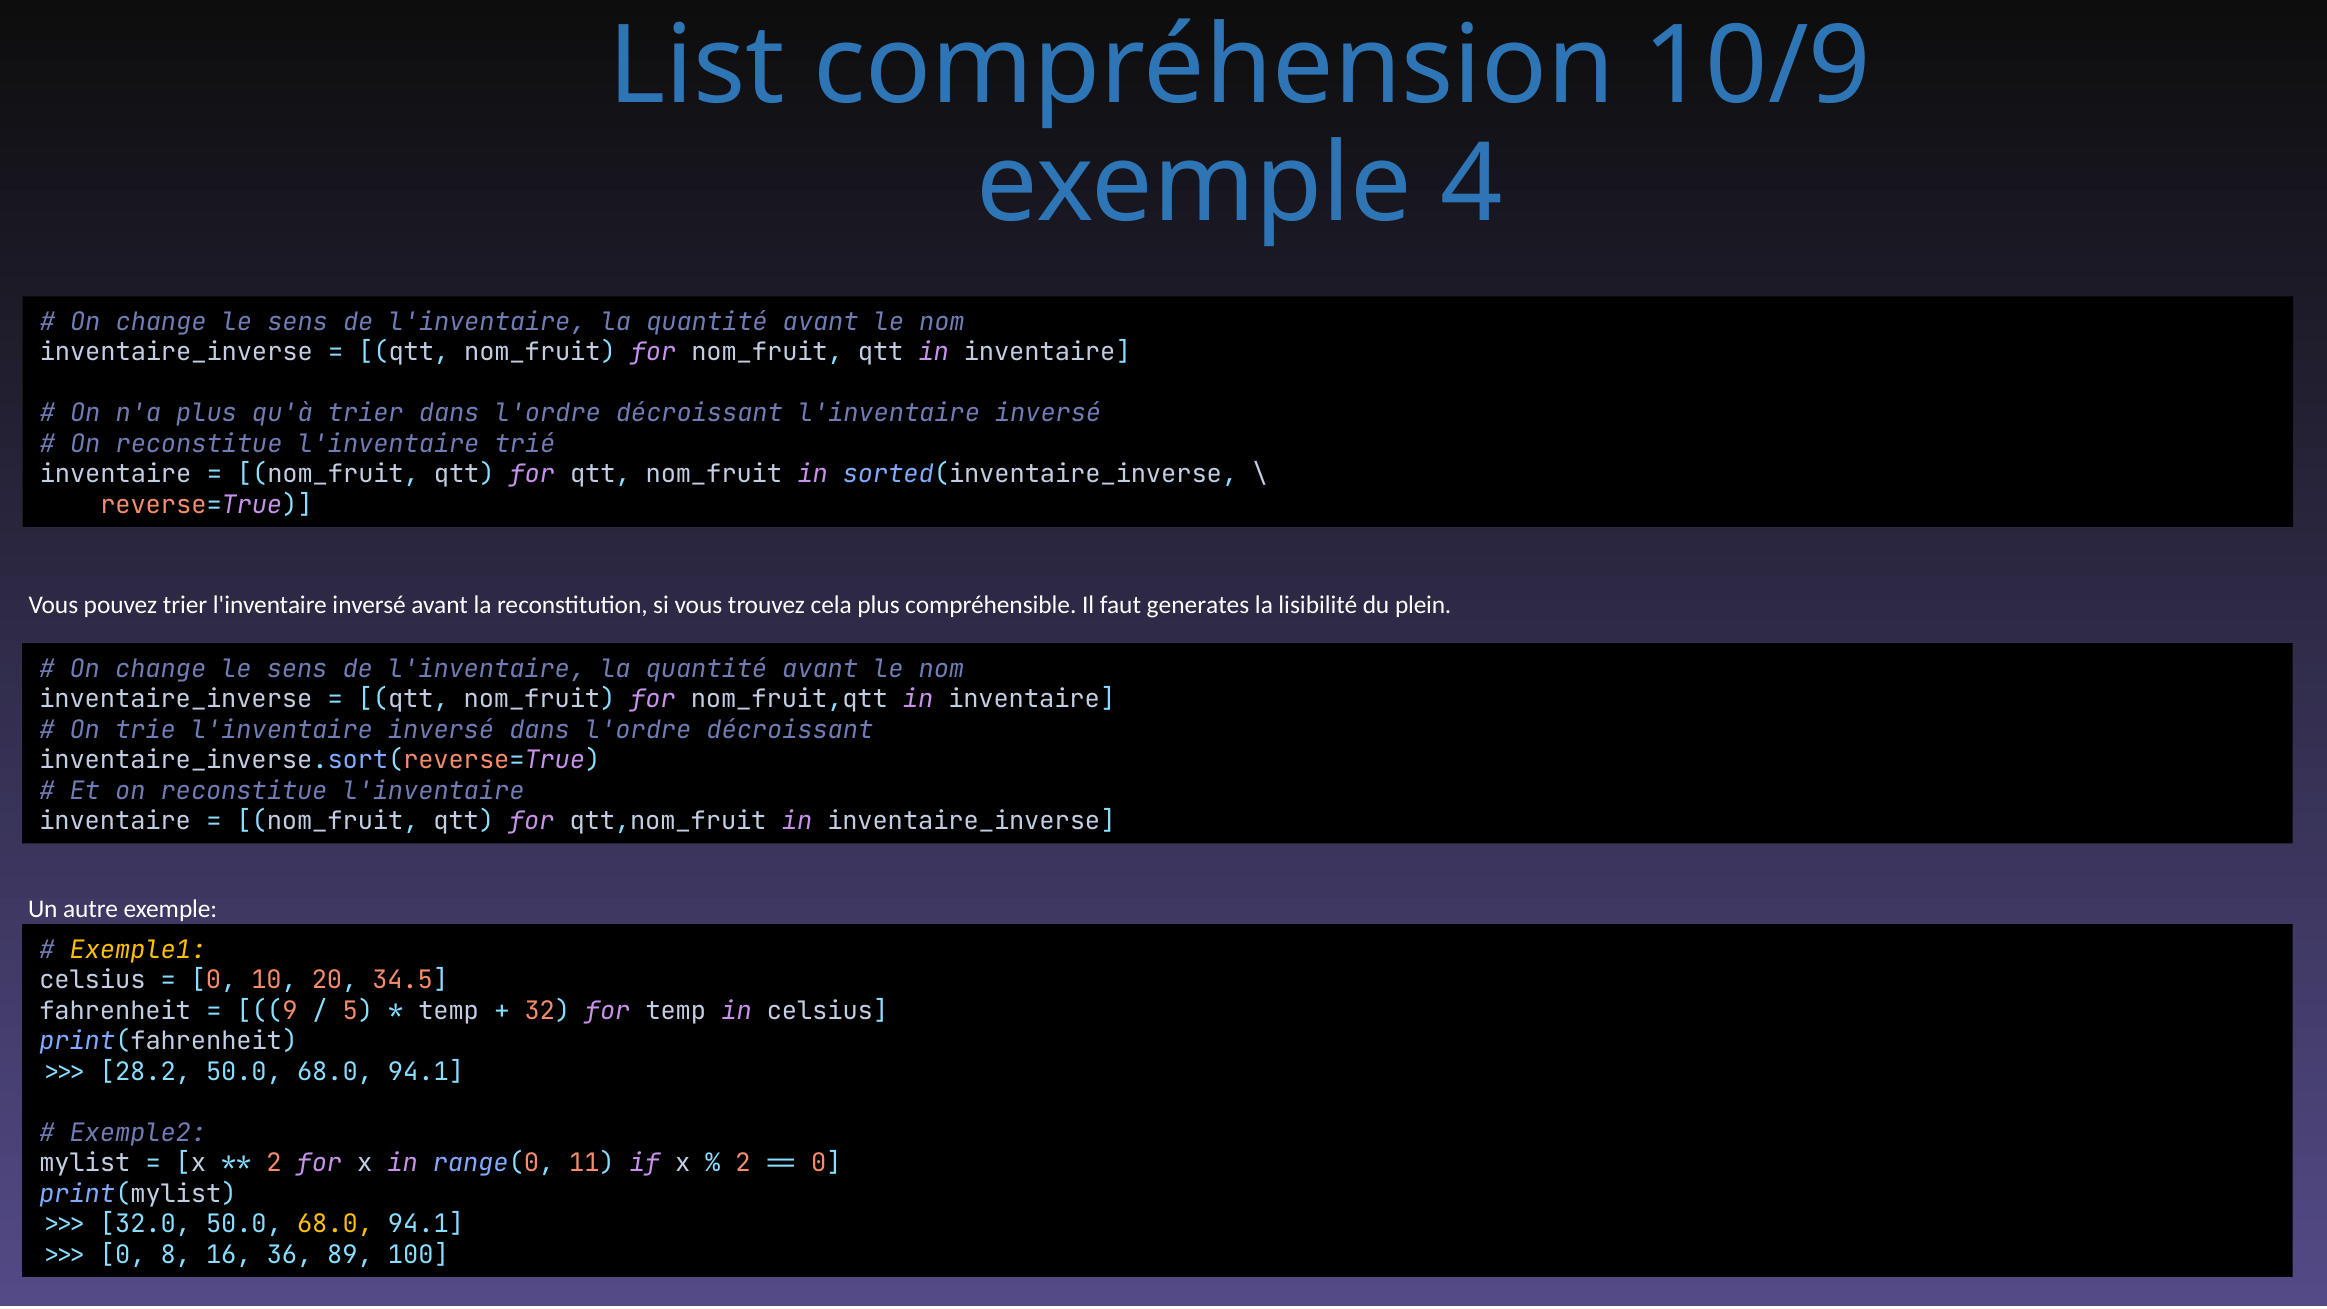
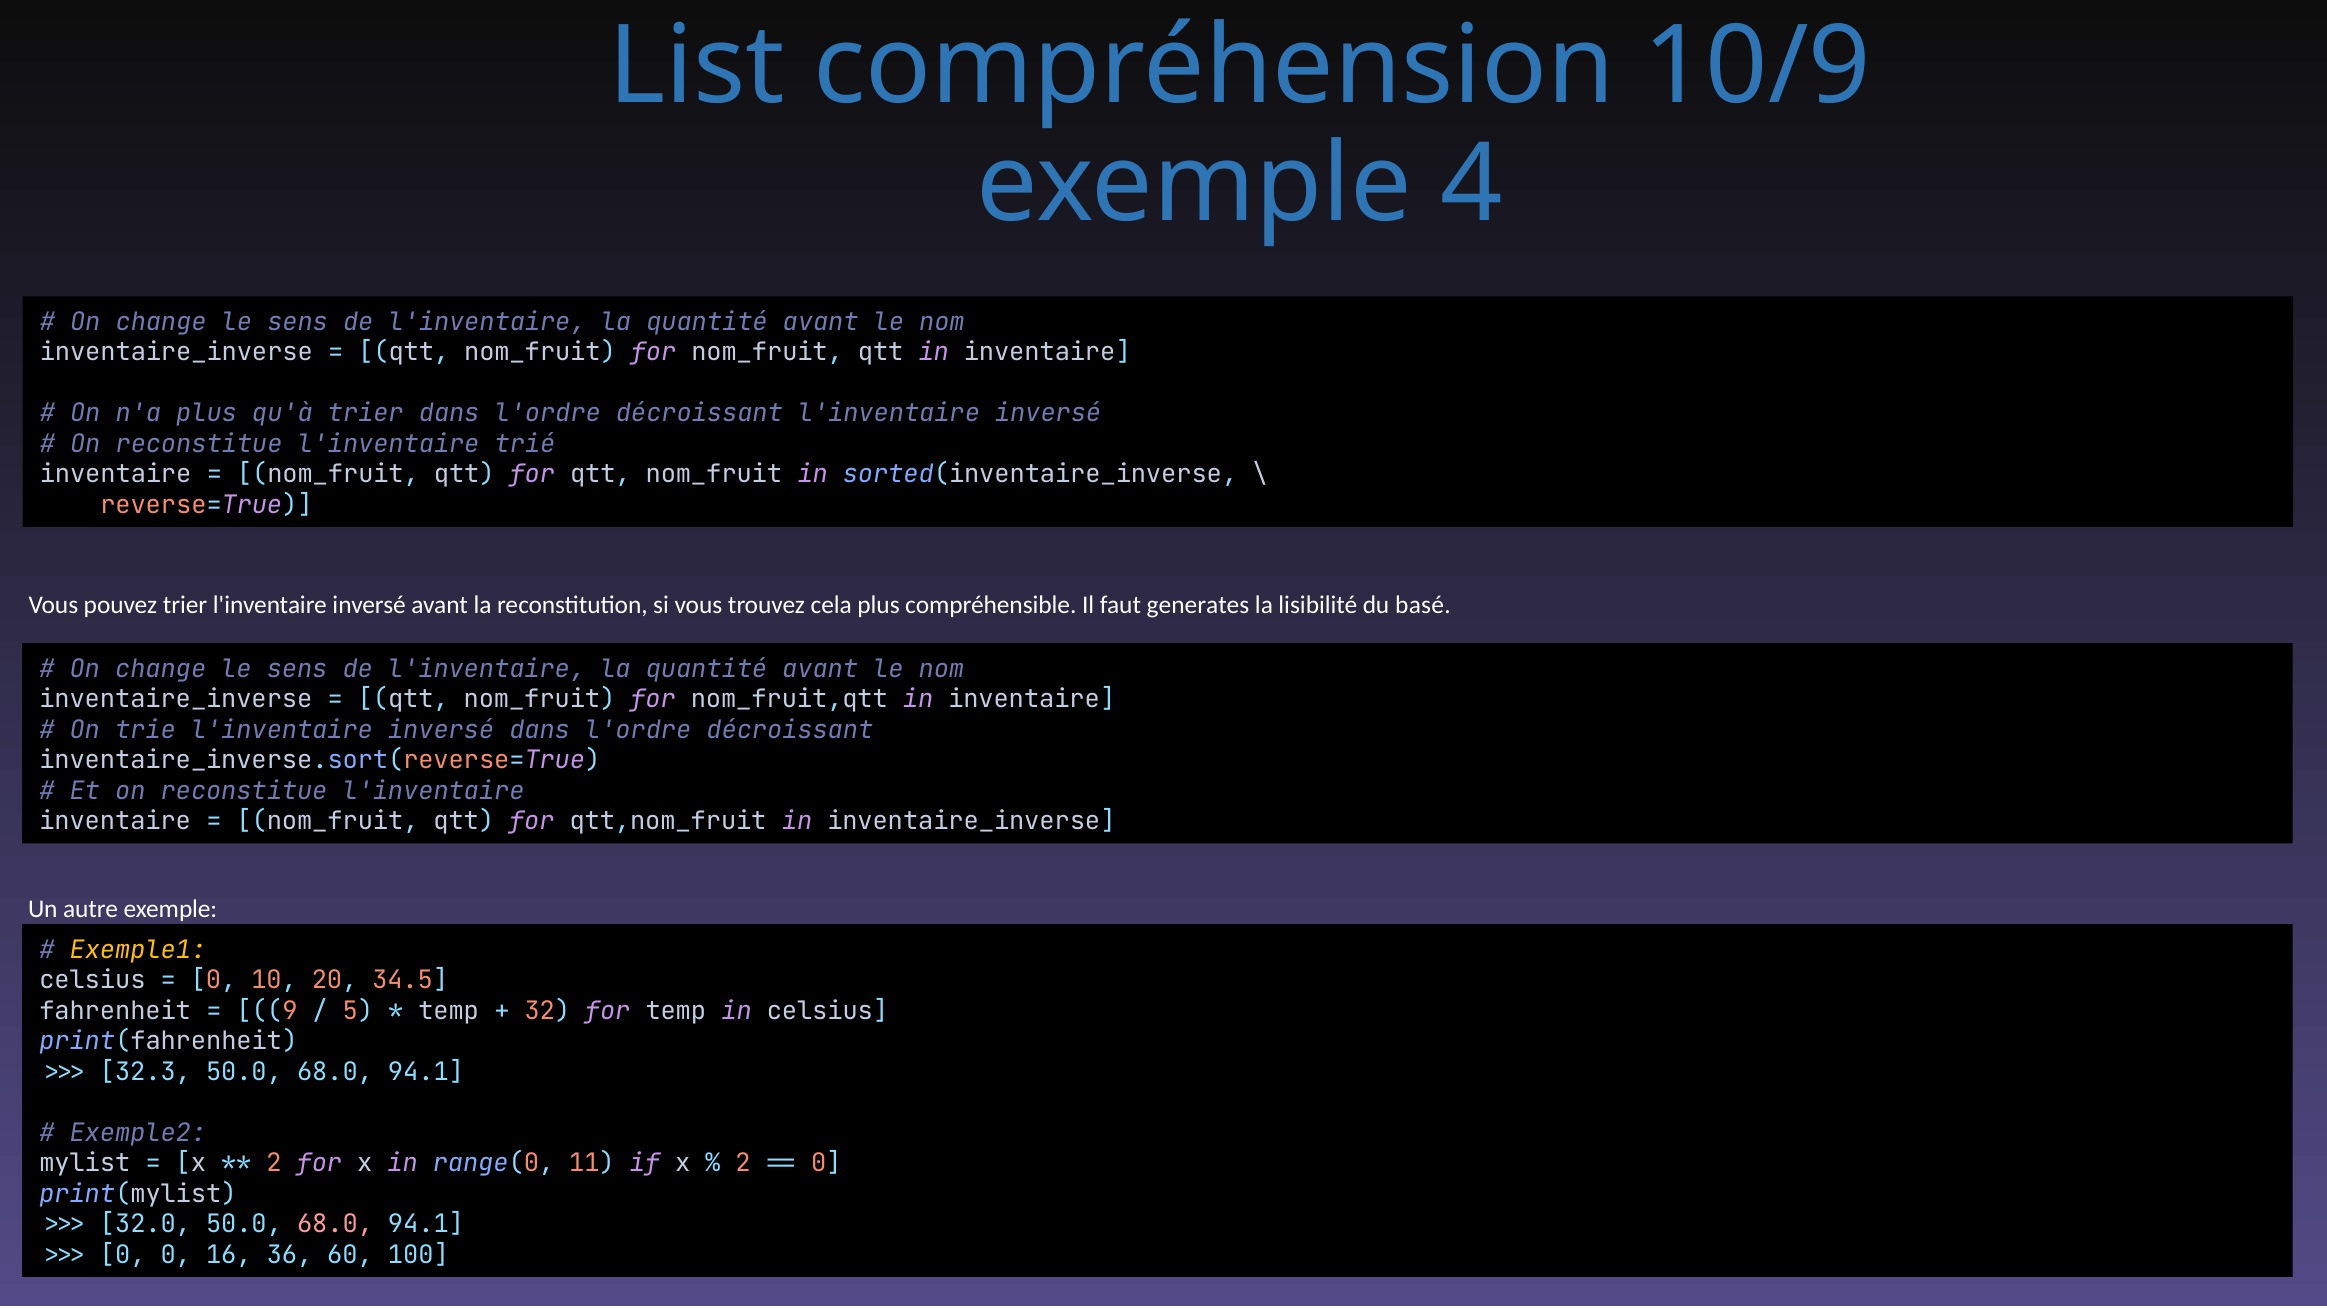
plein: plein -> basé (1423, 605)
28.2: 28.2 -> 32.3 (145, 1072)
68.0 colour: yellow -> pink (335, 1224)
0 8: 8 -> 0 (176, 1255)
89: 89 -> 60 (350, 1255)
